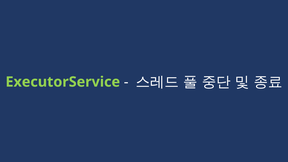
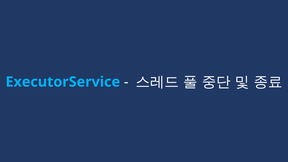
ExecutorService colour: light green -> light blue (63, 82)
